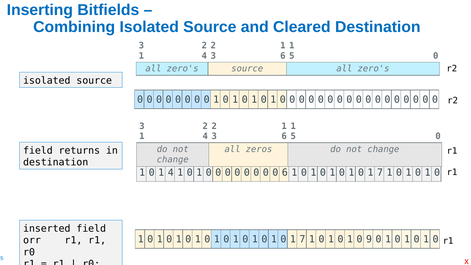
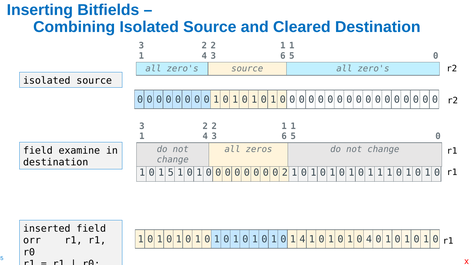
returns: returns -> examine (79, 151)
0 1 4: 4 -> 5 (171, 172)
0 6: 6 -> 2 (285, 172)
7: 7 -> 1 (380, 172)
7: 7 -> 4 (302, 239)
0 9: 9 -> 4 (369, 239)
